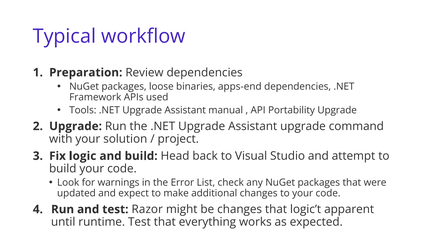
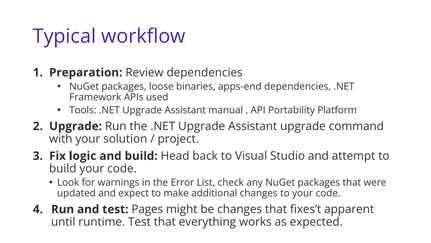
Portability Upgrade: Upgrade -> Platform (337, 110)
Razor: Razor -> Pages (147, 209)
logic’t: logic’t -> fixes’t (306, 209)
